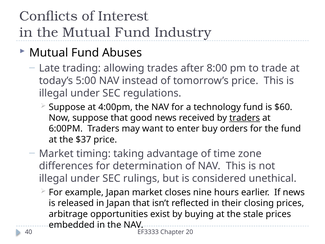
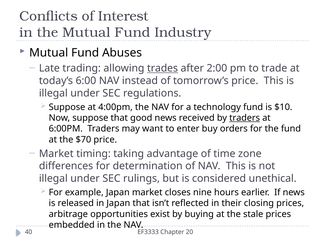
trades underline: none -> present (163, 68)
8:00: 8:00 -> 2:00 (217, 68)
5:00: 5:00 -> 6:00 (86, 81)
$60: $60 -> $10 (283, 107)
$37: $37 -> $70 (83, 139)
